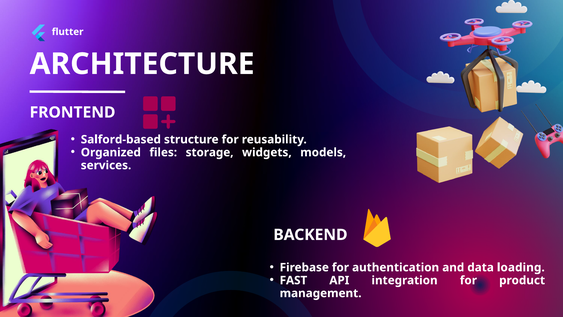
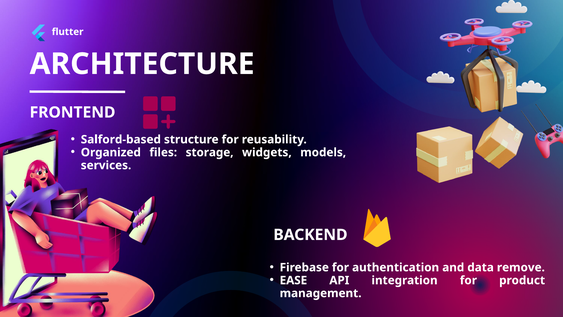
loading: loading -> remove (521, 267)
FAST: FAST -> EASE (293, 280)
